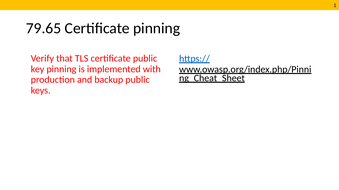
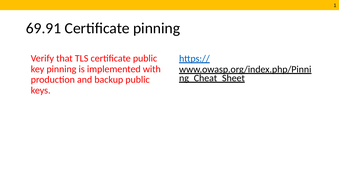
79.65: 79.65 -> 69.91 (44, 28)
